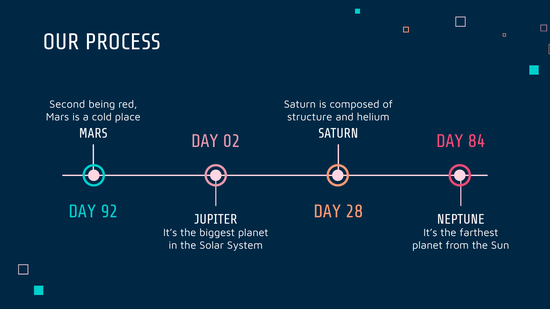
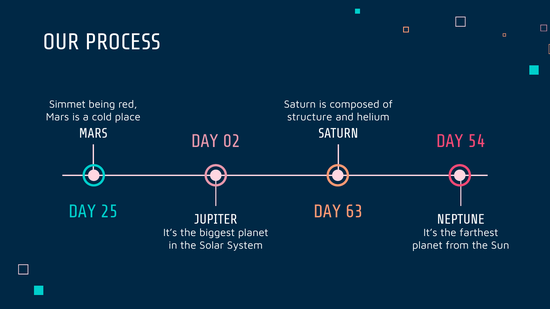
Second: Second -> Simmet (67, 104)
84: 84 -> 54 (477, 141)
92: 92 -> 25 (109, 212)
28: 28 -> 63 (354, 212)
